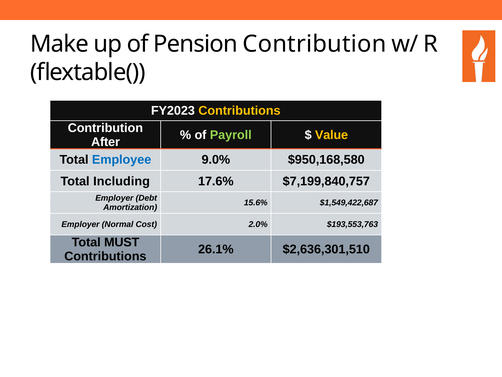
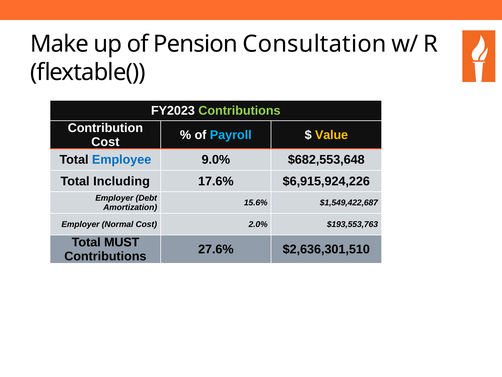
Pension Contribution: Contribution -> Consultation (315, 44)
Contributions colour: yellow -> light green (239, 111)
Payroll colour: light green -> light blue (231, 135)
After: After -> Cost (105, 142)
$950,168,580: $950,168,580 -> $682,553,648 (326, 160)
$7,199,840,757: $7,199,840,757 -> $6,915,924,226 (326, 181)
26.1%: 26.1% -> 27.6% (216, 249)
